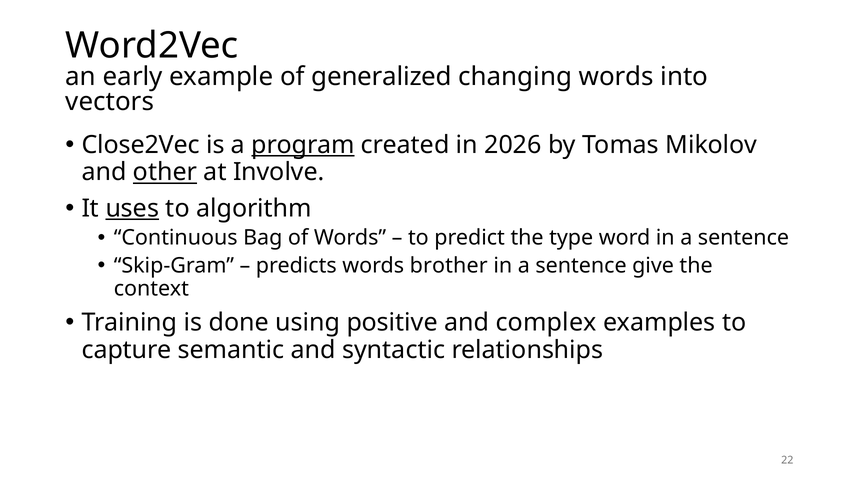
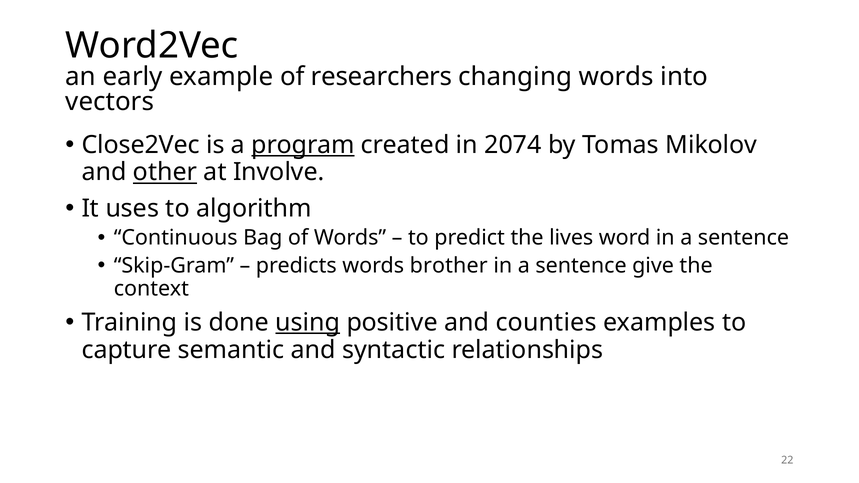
generalized: generalized -> researchers (382, 77)
2026: 2026 -> 2074 (513, 145)
uses underline: present -> none (132, 208)
type: type -> lives (571, 238)
using underline: none -> present (308, 323)
complex: complex -> counties (546, 323)
